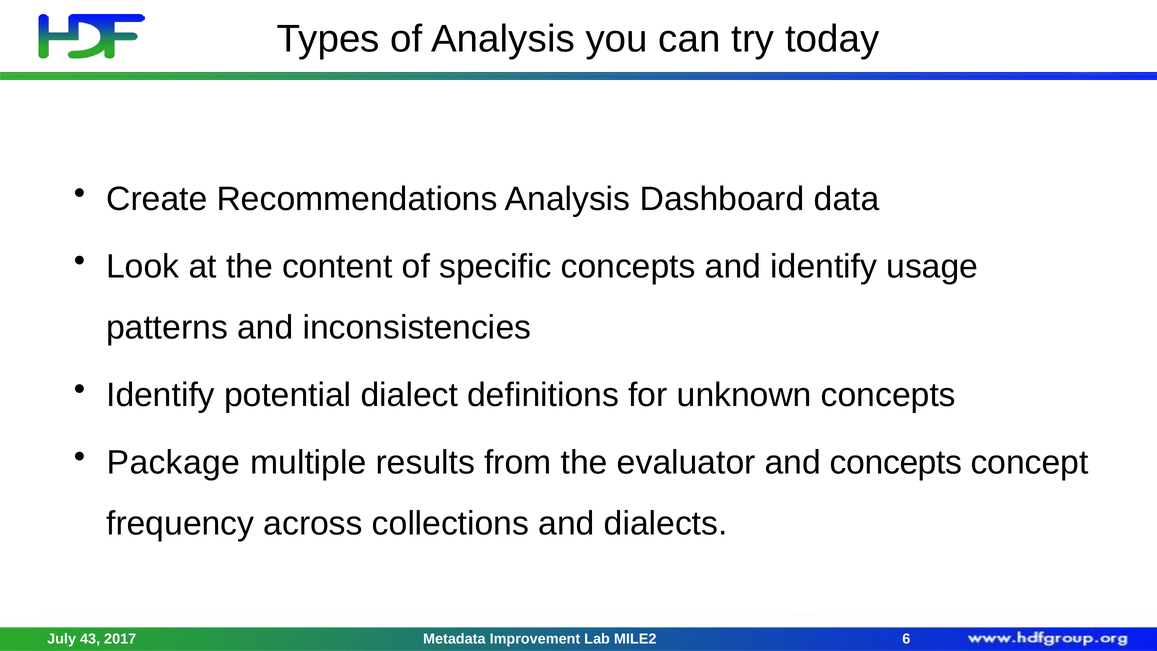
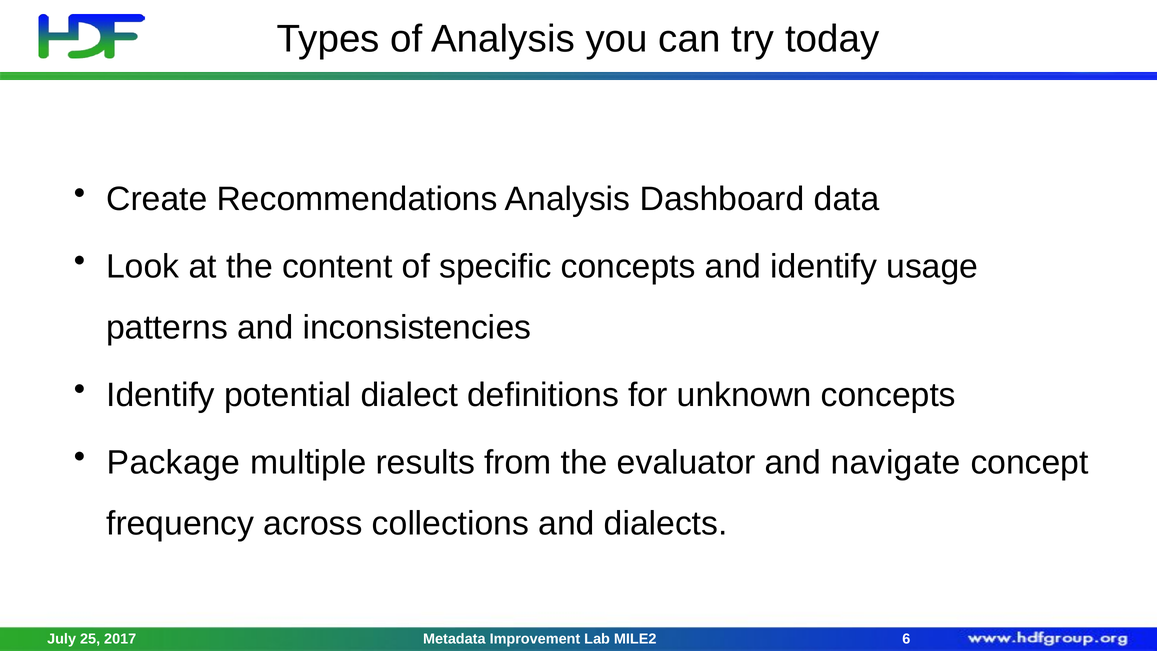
and concepts: concepts -> navigate (896, 462)
43: 43 -> 25 (90, 639)
